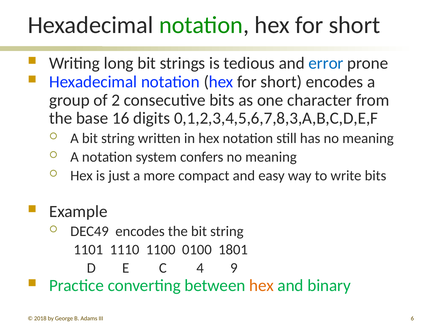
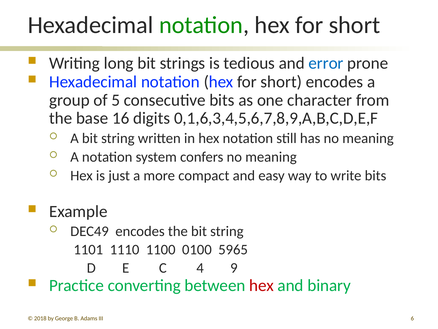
2: 2 -> 5 (116, 100)
0,1,2,3,4,5,6,7,8,3,A,B,C,D,E,F: 0,1,2,3,4,5,6,7,8,3,A,B,C,D,E,F -> 0,1,6,3,4,5,6,7,8,9,A,B,C,D,E,F (276, 118)
1801: 1801 -> 5965 (233, 249)
hex colour: orange -> red (262, 285)
